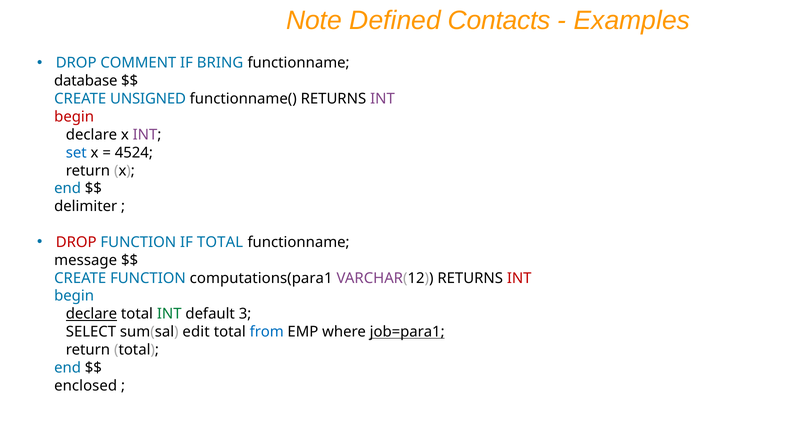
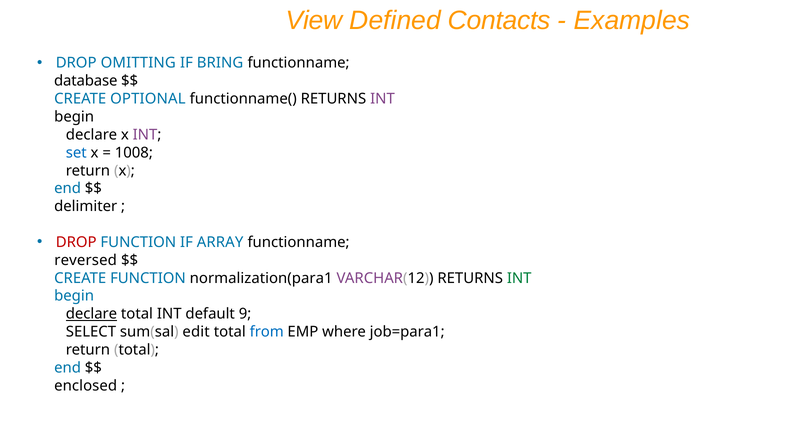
Note: Note -> View (314, 21)
COMMENT: COMMENT -> OMITTING (138, 63)
UNSIGNED: UNSIGNED -> OPTIONAL (148, 99)
begin colour: red -> black (74, 117)
4524: 4524 -> 1008 (134, 153)
IF TOTAL: TOTAL -> ARRAY (220, 242)
message: message -> reversed (86, 260)
computations(para1: computations(para1 -> normalization(para1 (261, 278)
INT colour: red -> green (519, 278)
INT colour: green -> black (169, 314)
3: 3 -> 9 (245, 314)
job=para1 underline: present -> none (407, 332)
